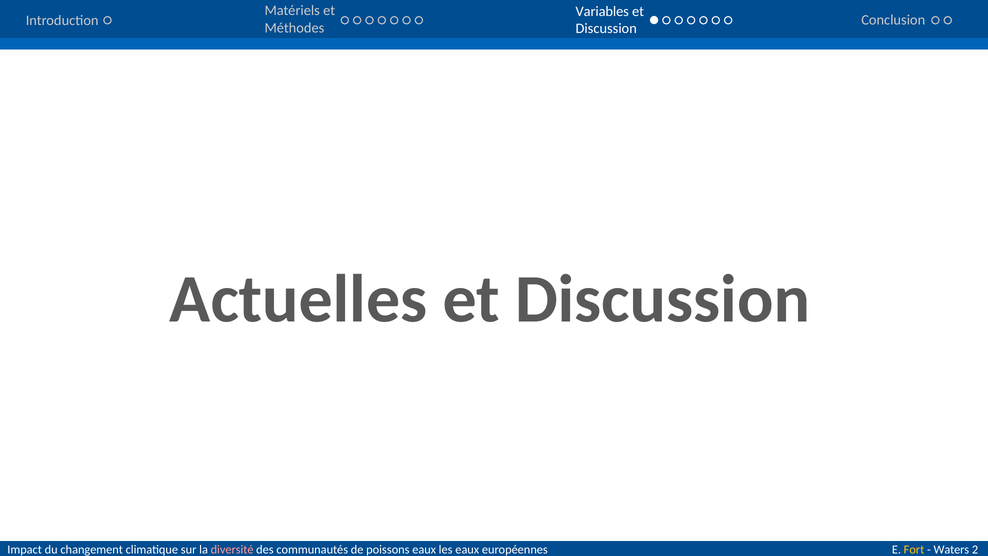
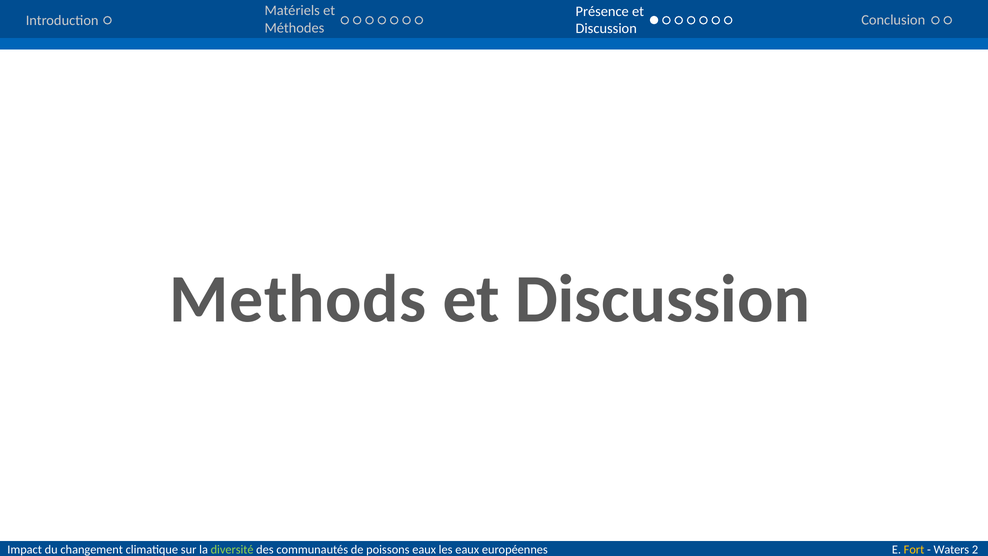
Variables: Variables -> Présence (602, 11)
Actuelles: Actuelles -> Methods (298, 299)
diversité colour: pink -> light green (232, 549)
